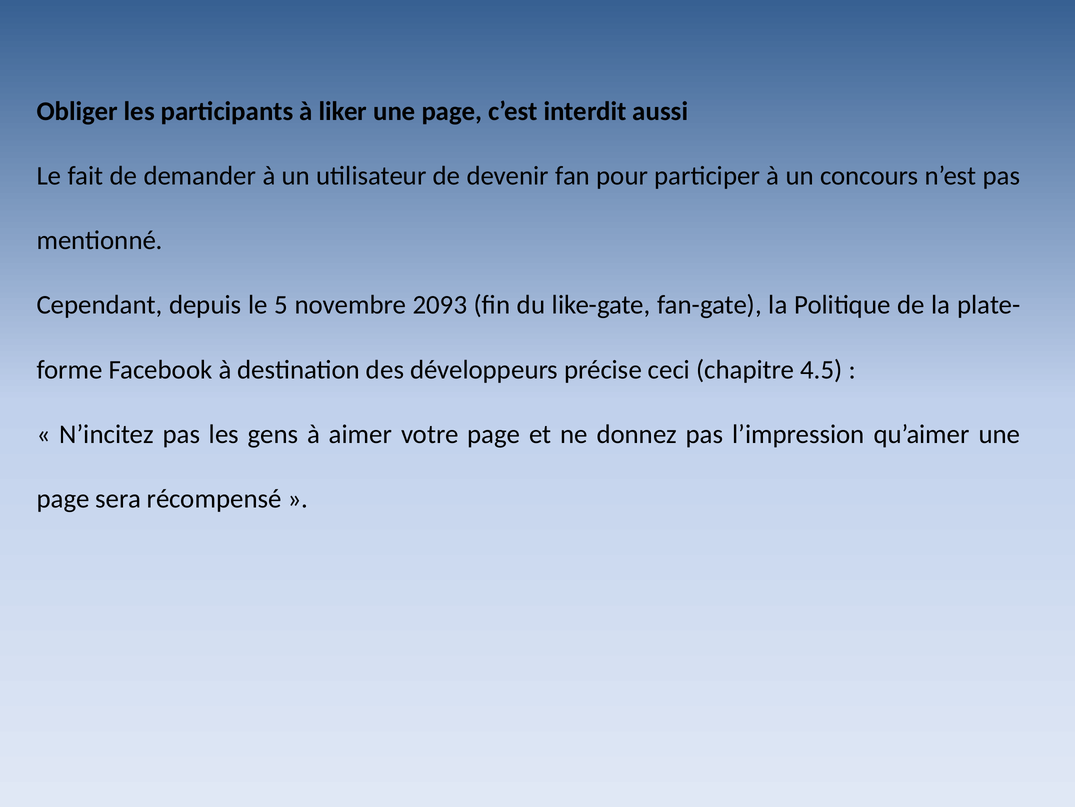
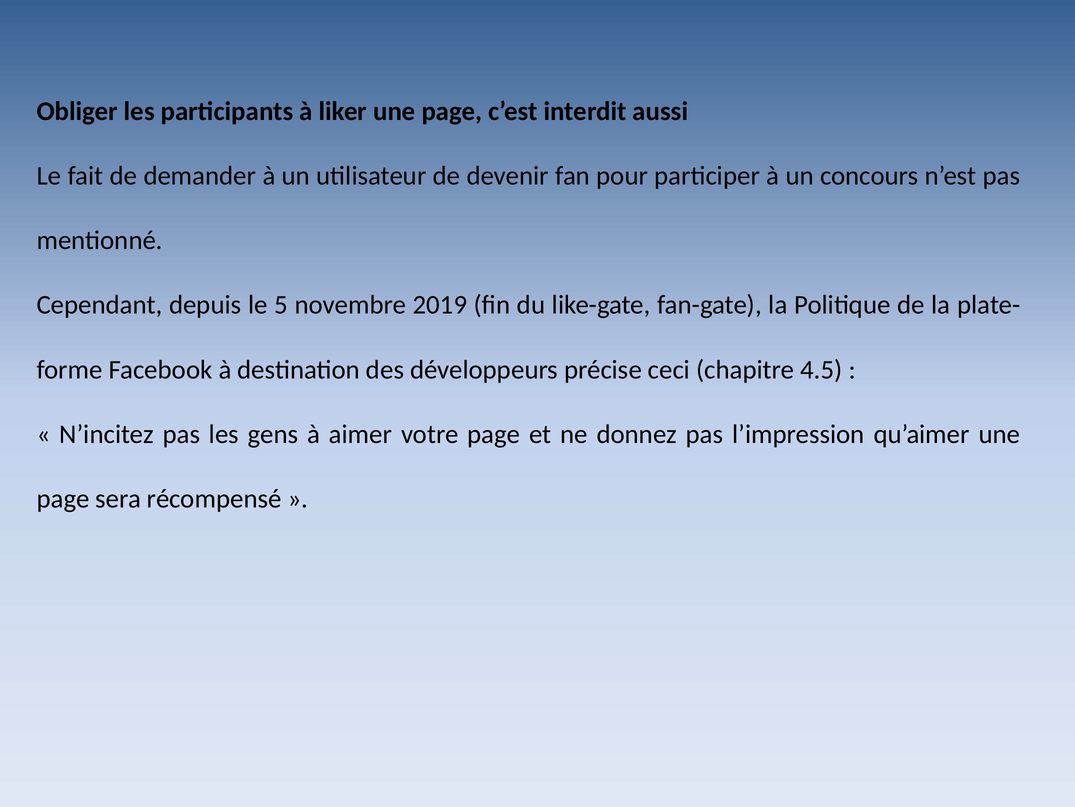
2093: 2093 -> 2019 (440, 305)
